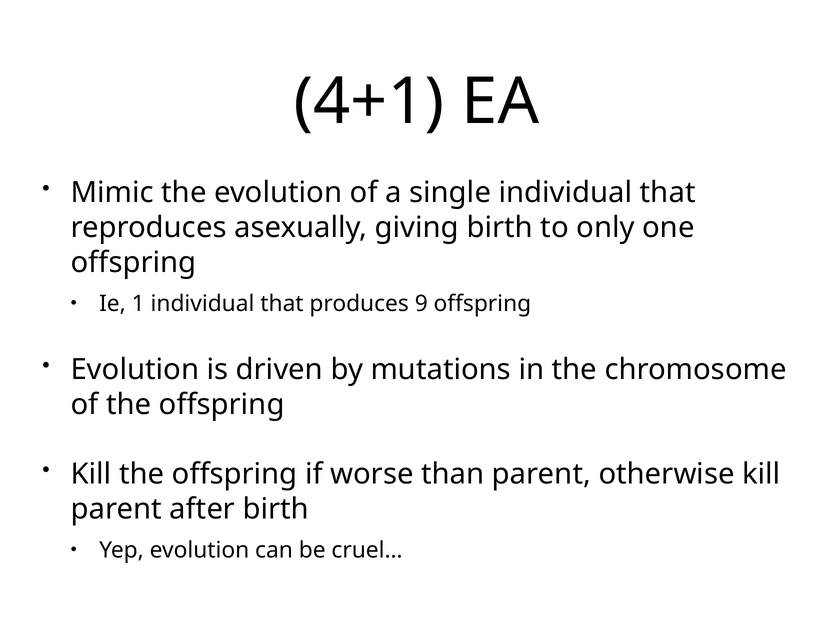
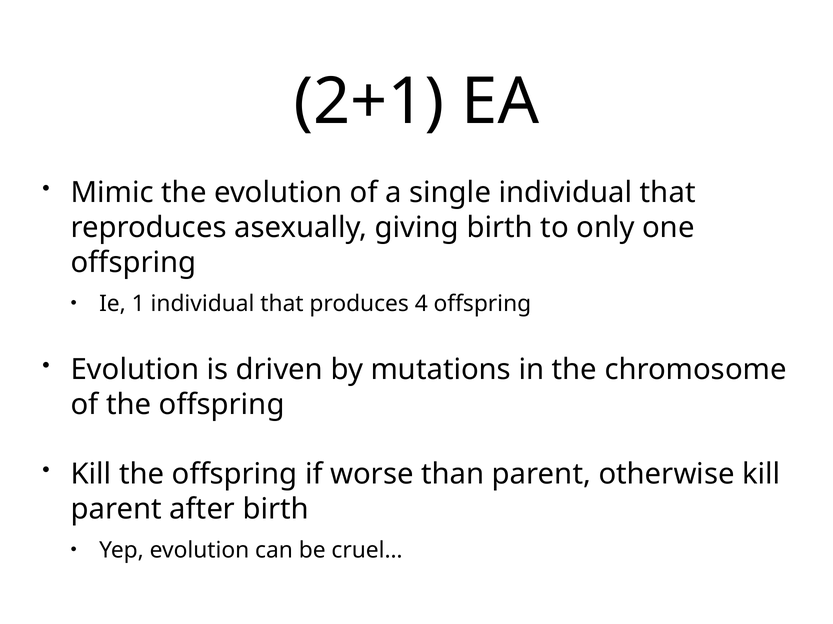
4+1: 4+1 -> 2+1 (369, 102)
9: 9 -> 4 (421, 304)
